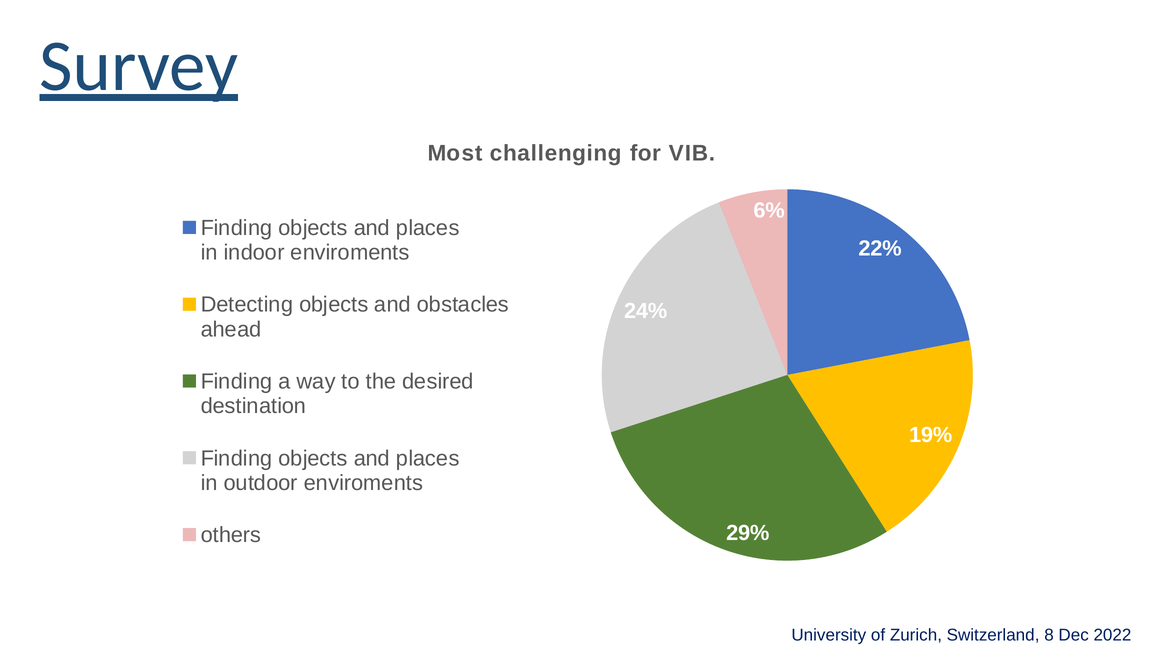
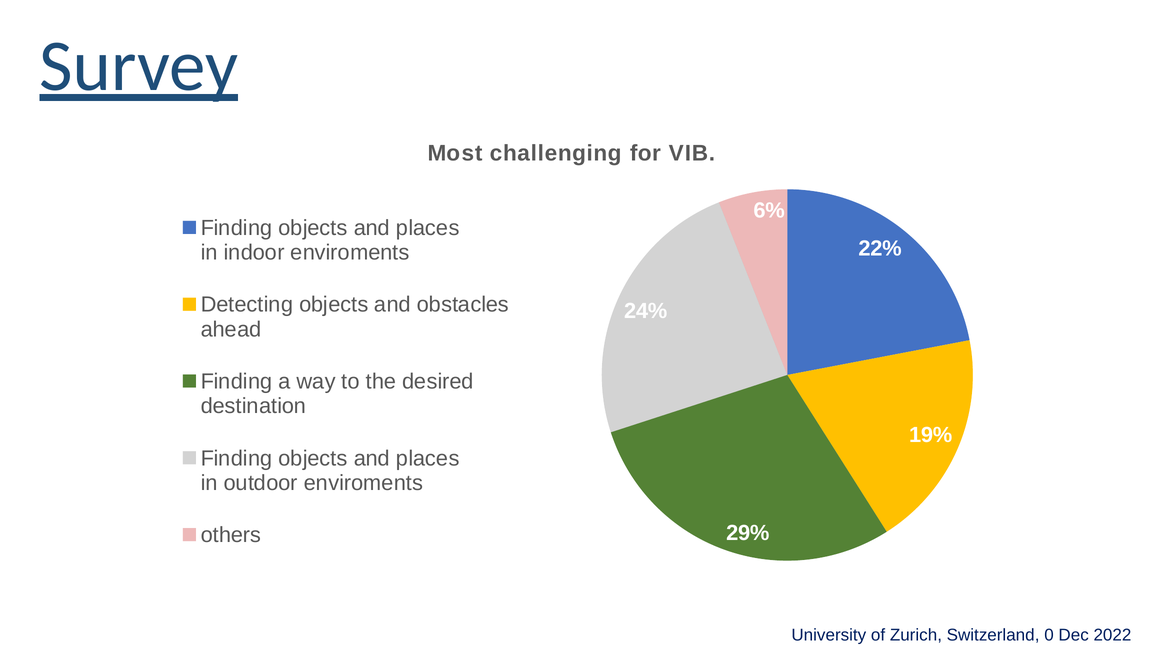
8: 8 -> 0 (1049, 635)
